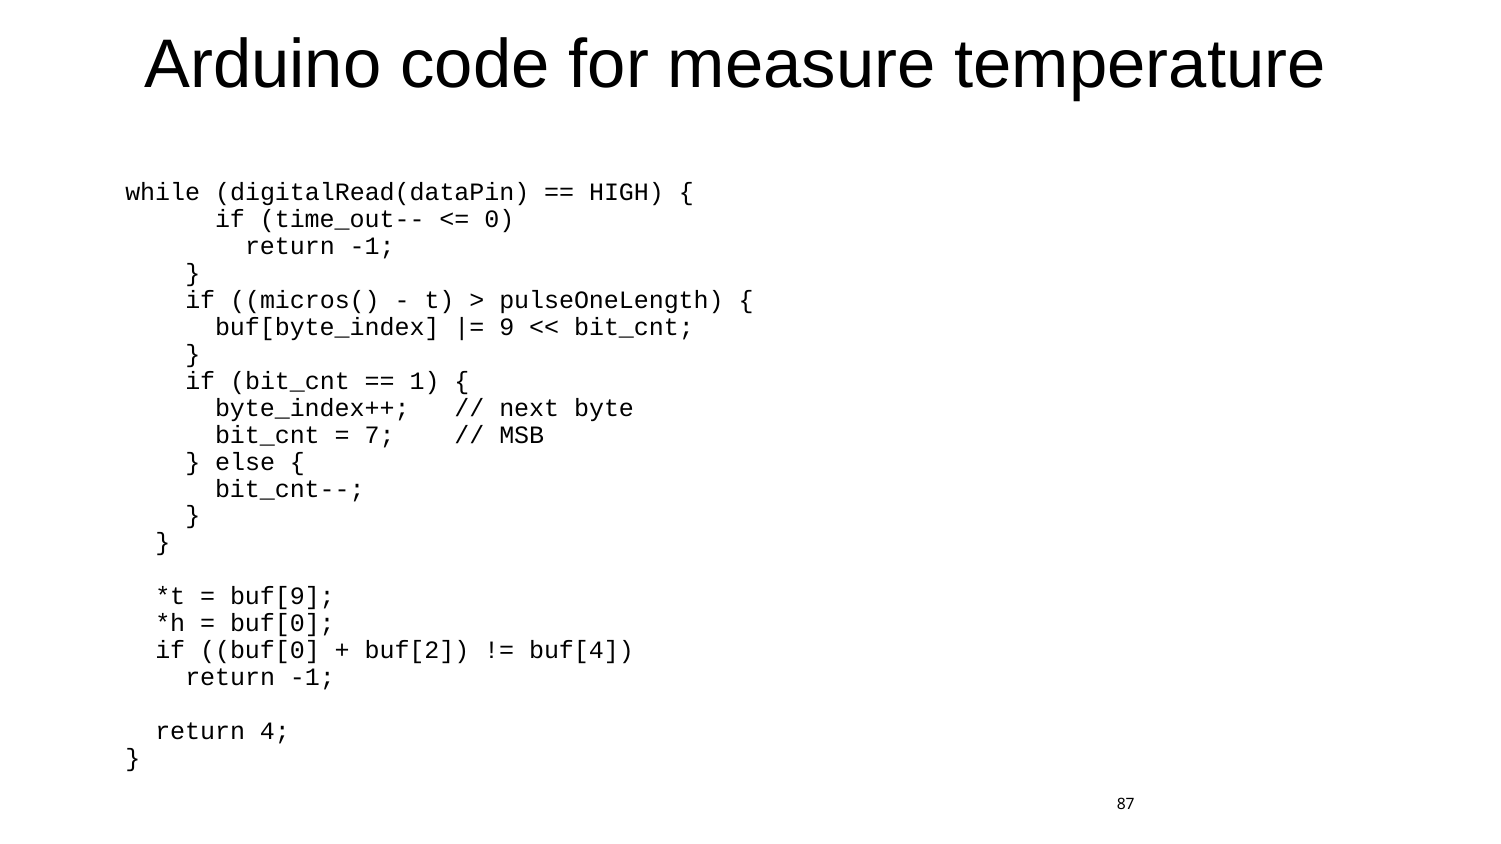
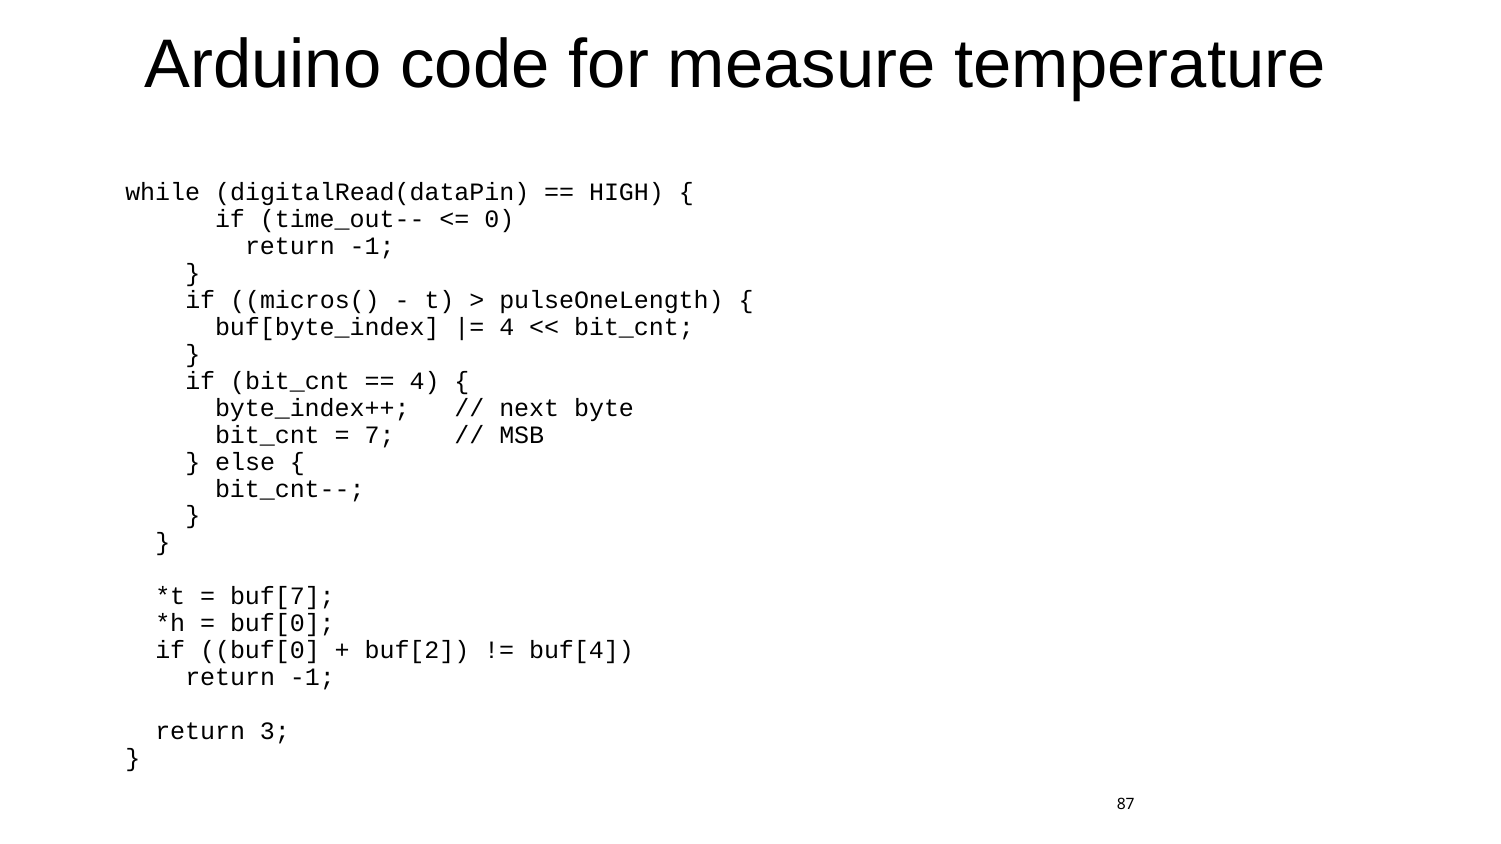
9: 9 -> 4 (507, 327)
1: 1 -> 4 (425, 381)
buf[9: buf[9 -> buf[7 (282, 597)
4: 4 -> 3 (275, 732)
